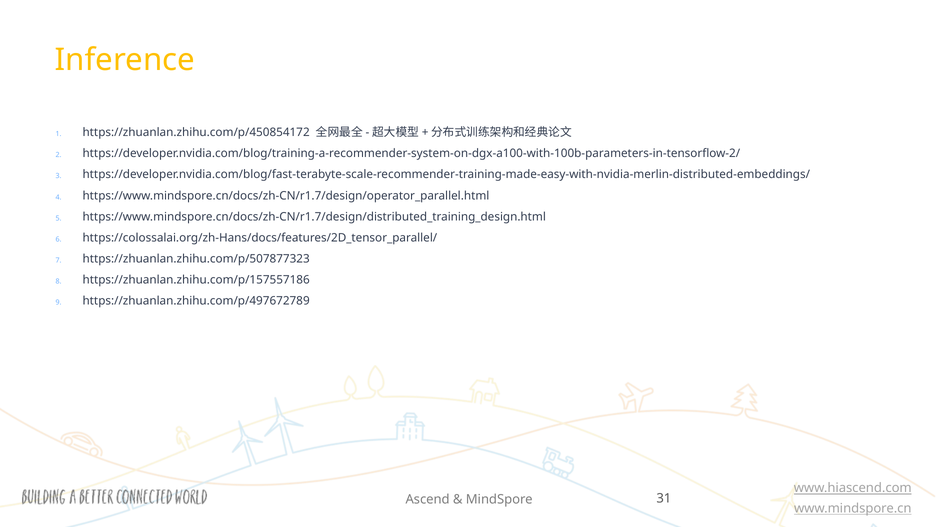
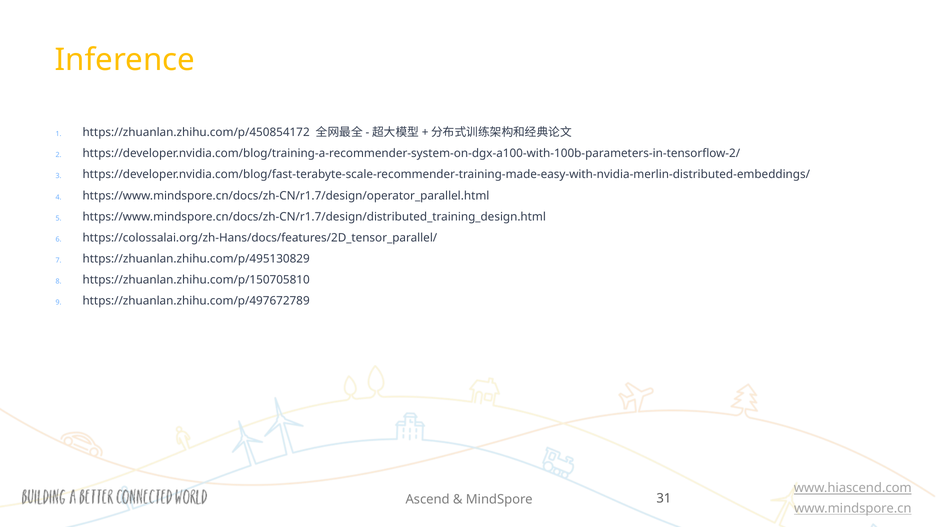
https://zhuanlan.zhihu.com/p/507877323: https://zhuanlan.zhihu.com/p/507877323 -> https://zhuanlan.zhihu.com/p/495130829 (196, 259)
https://zhuanlan.zhihu.com/p/157557186: https://zhuanlan.zhihu.com/p/157557186 -> https://zhuanlan.zhihu.com/p/150705810 (196, 280)
